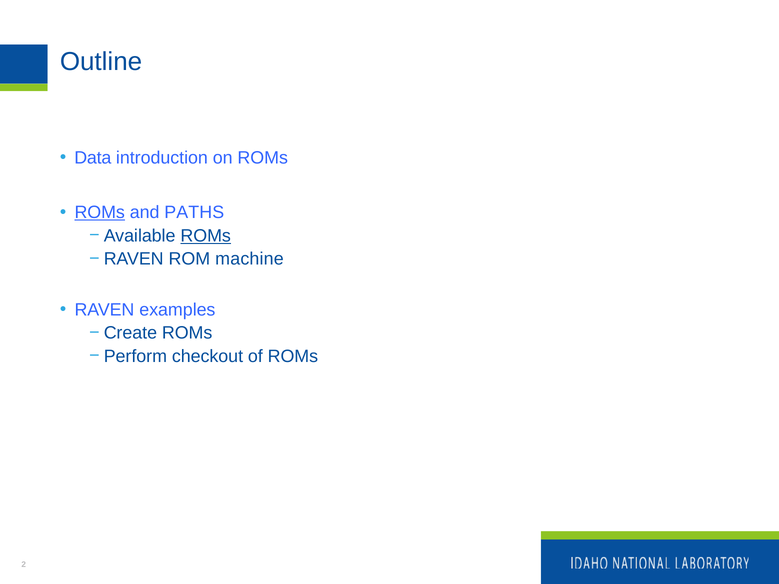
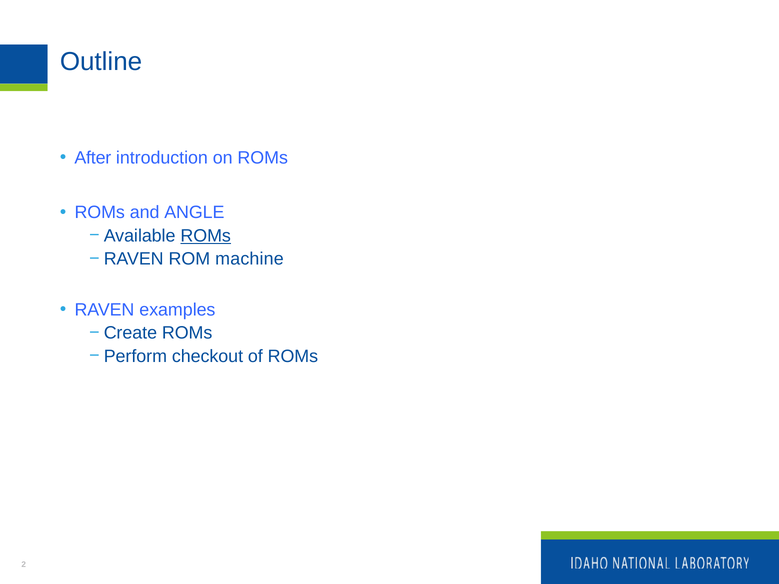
Data: Data -> After (93, 158)
ROMs underline: present -> none (100, 213)
PATHS: PATHS -> ANGLE (194, 213)
